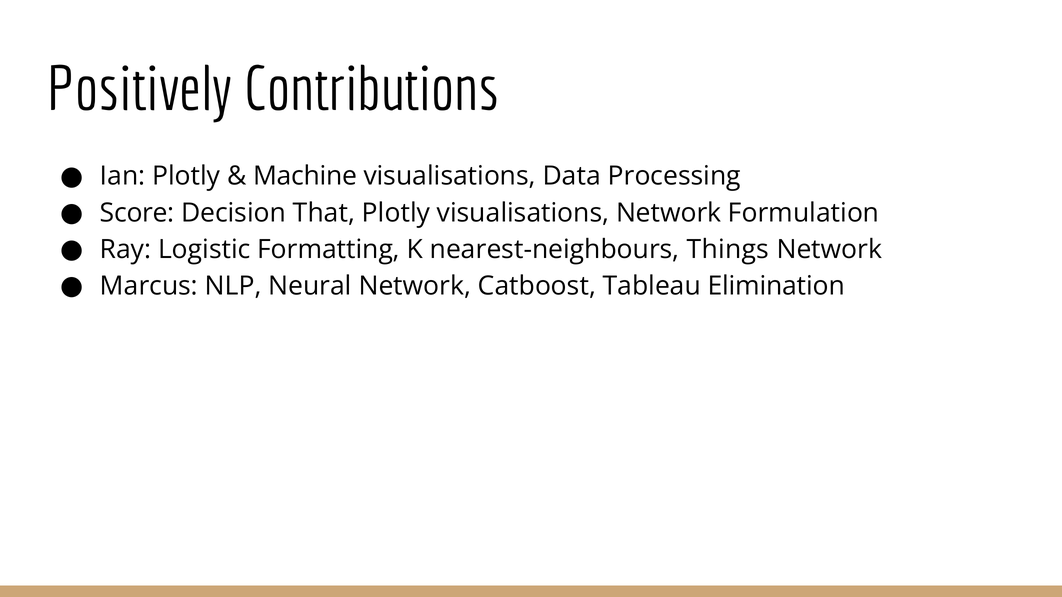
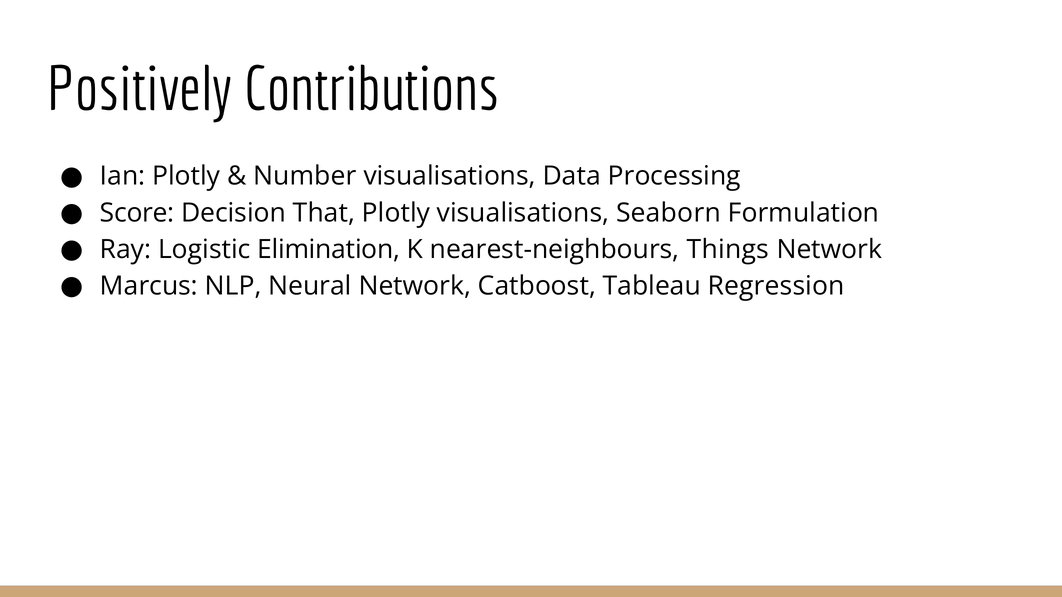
Machine: Machine -> Number (305, 176)
visualisations Network: Network -> Seaborn (669, 213)
Formatting: Formatting -> Elimination (329, 250)
Elimination: Elimination -> Regression (776, 286)
